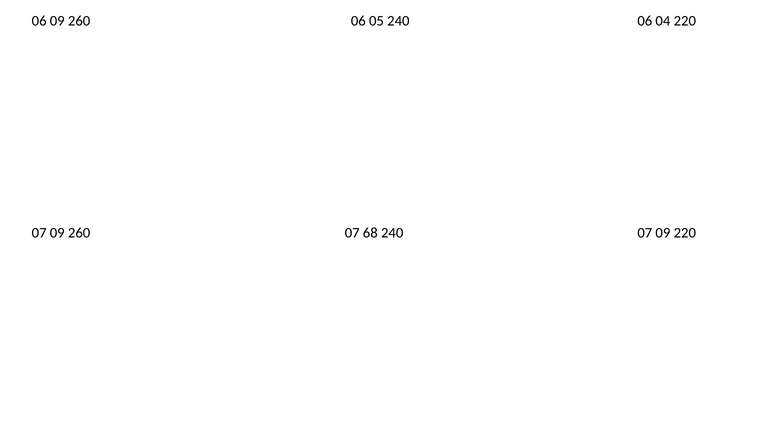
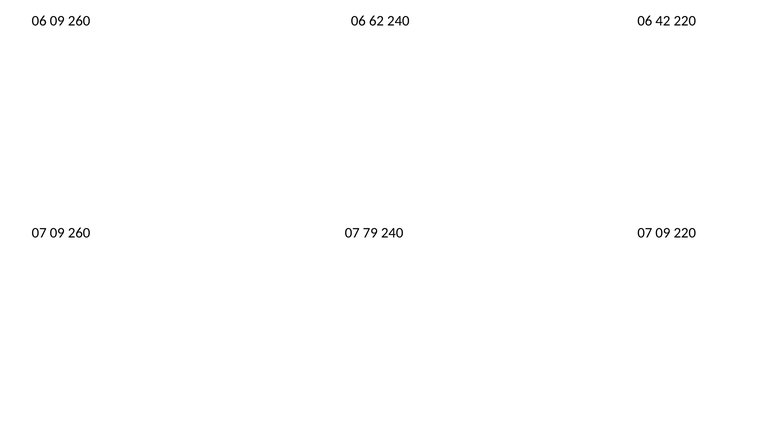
05: 05 -> 62 (376, 21)
04: 04 -> 42 (663, 21)
68: 68 -> 79 (370, 233)
